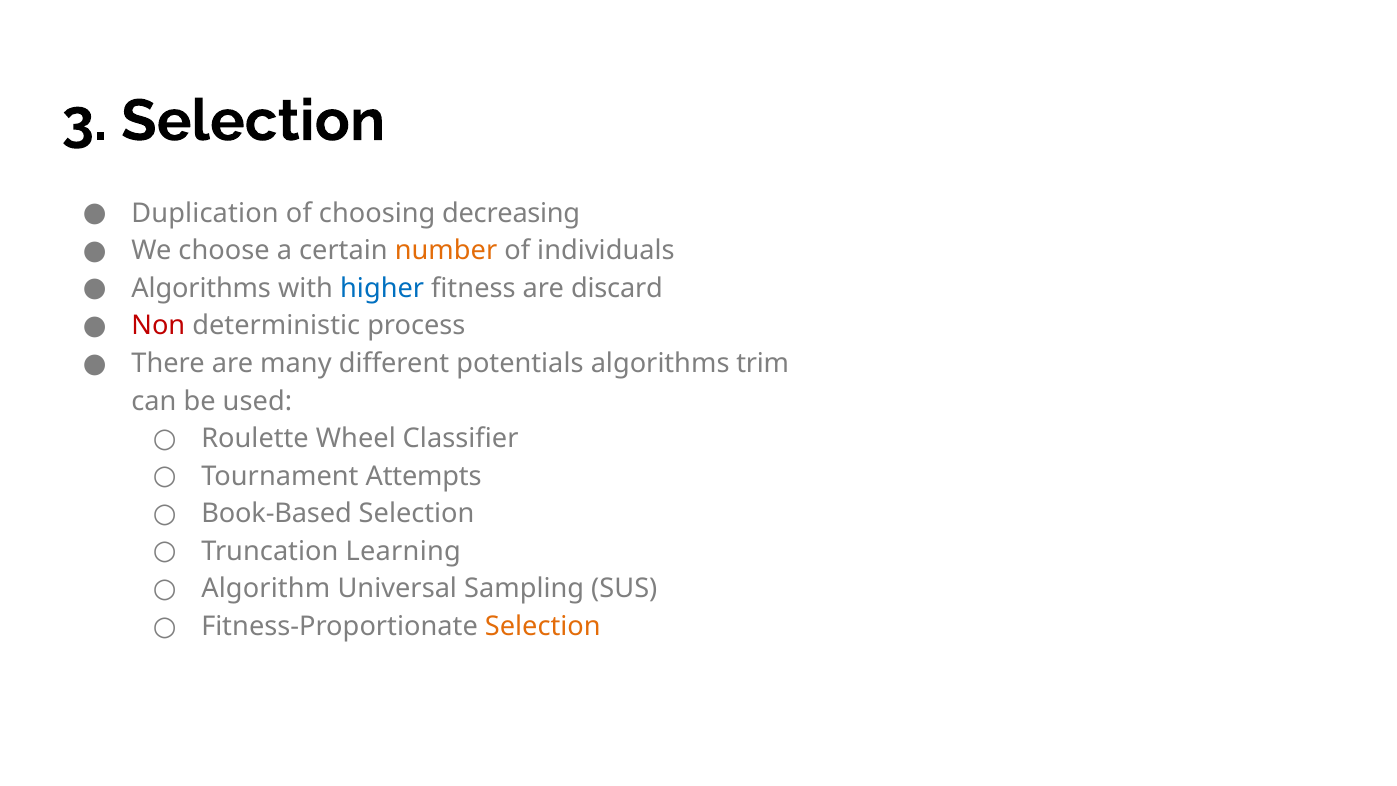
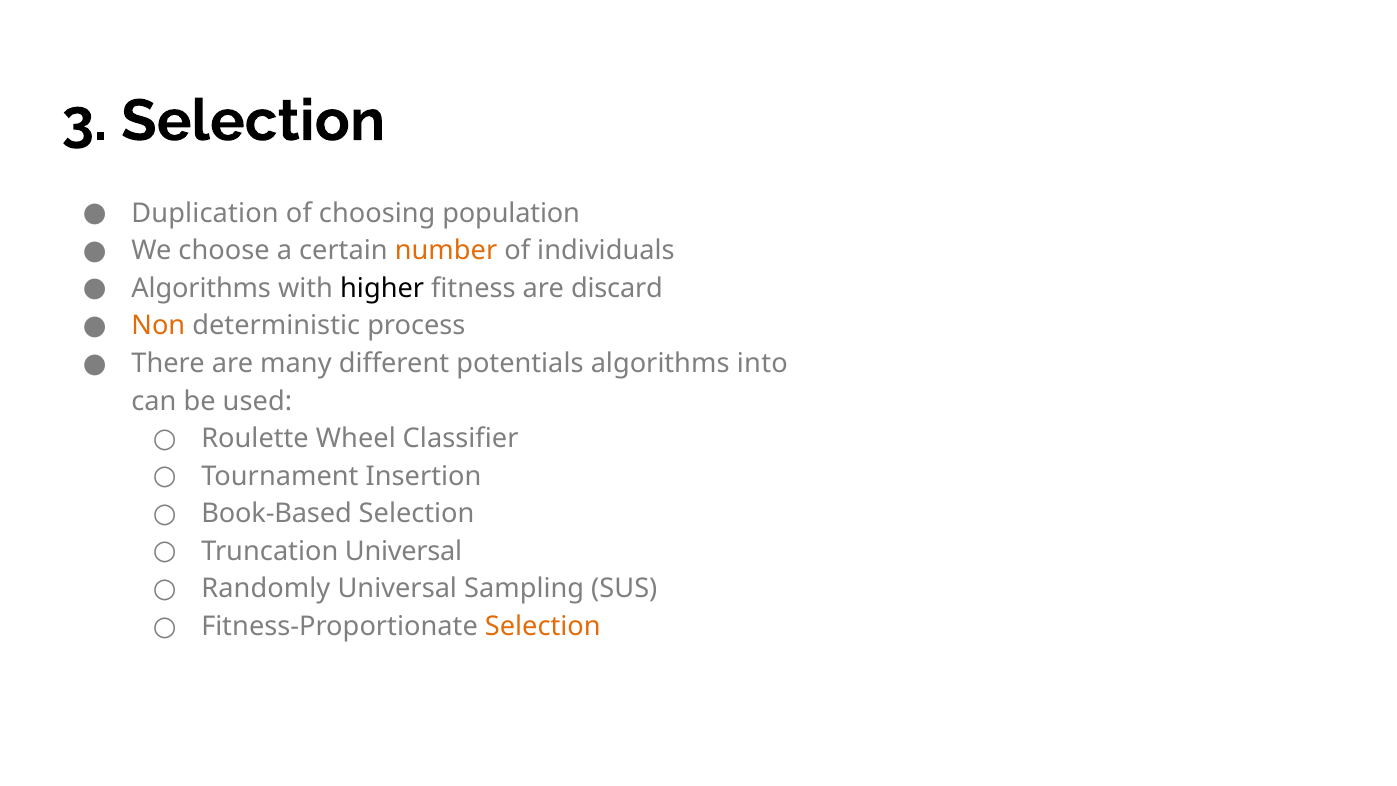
decreasing: decreasing -> population (511, 213)
higher colour: blue -> black (382, 288)
Non colour: red -> orange (158, 326)
trim: trim -> into (762, 363)
Attempts: Attempts -> Insertion (424, 476)
Truncation Learning: Learning -> Universal (403, 551)
Algorithm: Algorithm -> Randomly (266, 589)
